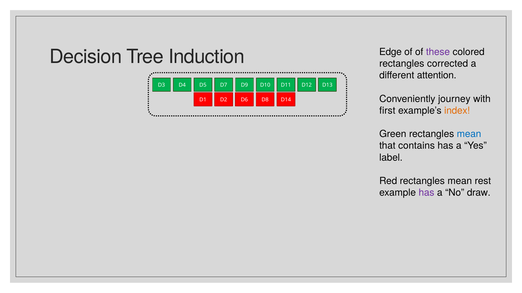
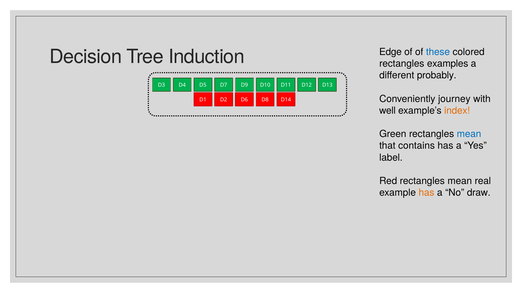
these colour: purple -> blue (438, 52)
corrected: corrected -> examples (448, 64)
attention: attention -> probably (437, 76)
first: first -> well (387, 111)
rest: rest -> real (483, 181)
has colour: purple -> orange (426, 193)
